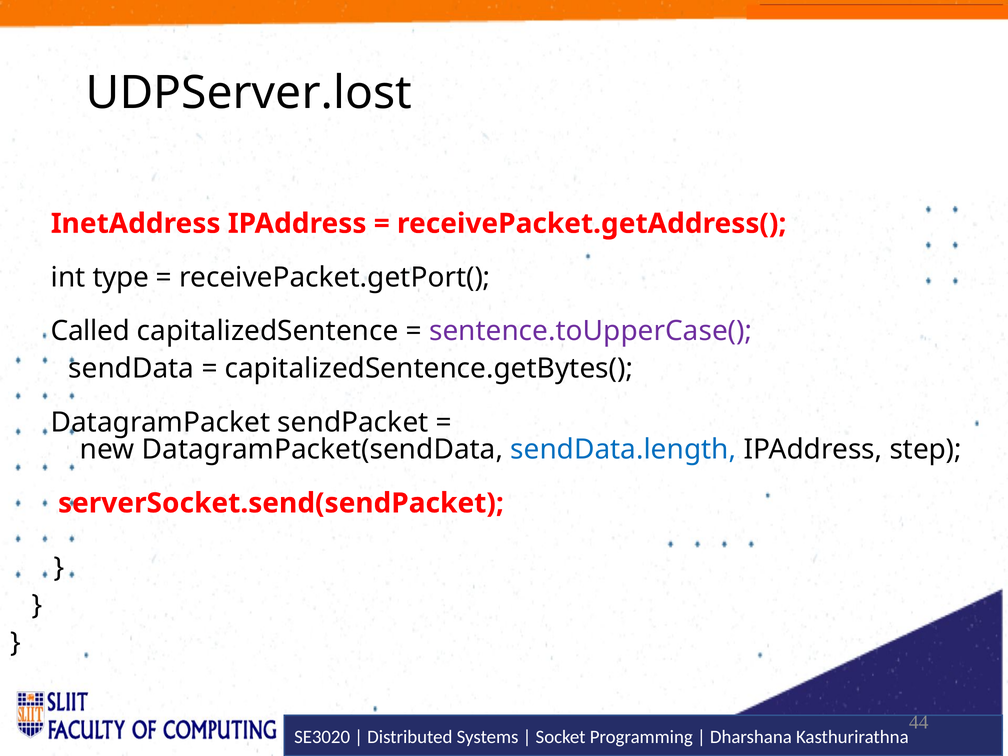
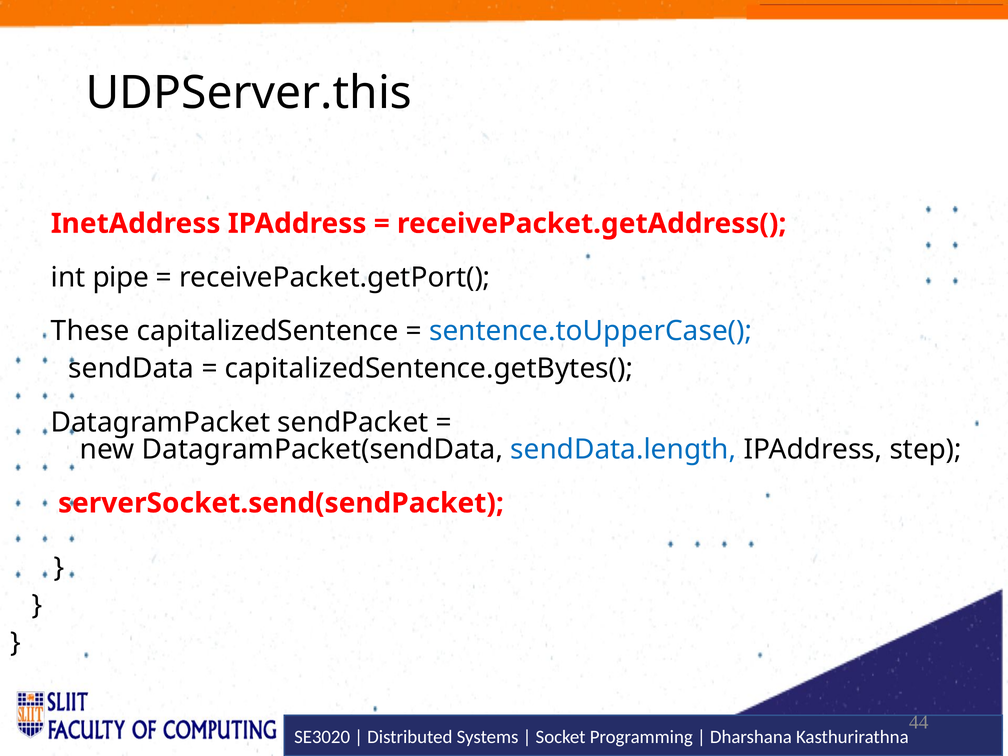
UDPServer.lost: UDPServer.lost -> UDPServer.this (249, 93)
type: type -> pipe (121, 277)
Called: Called -> These (90, 331)
sentence.toUpperCase( colour: purple -> blue (591, 331)
